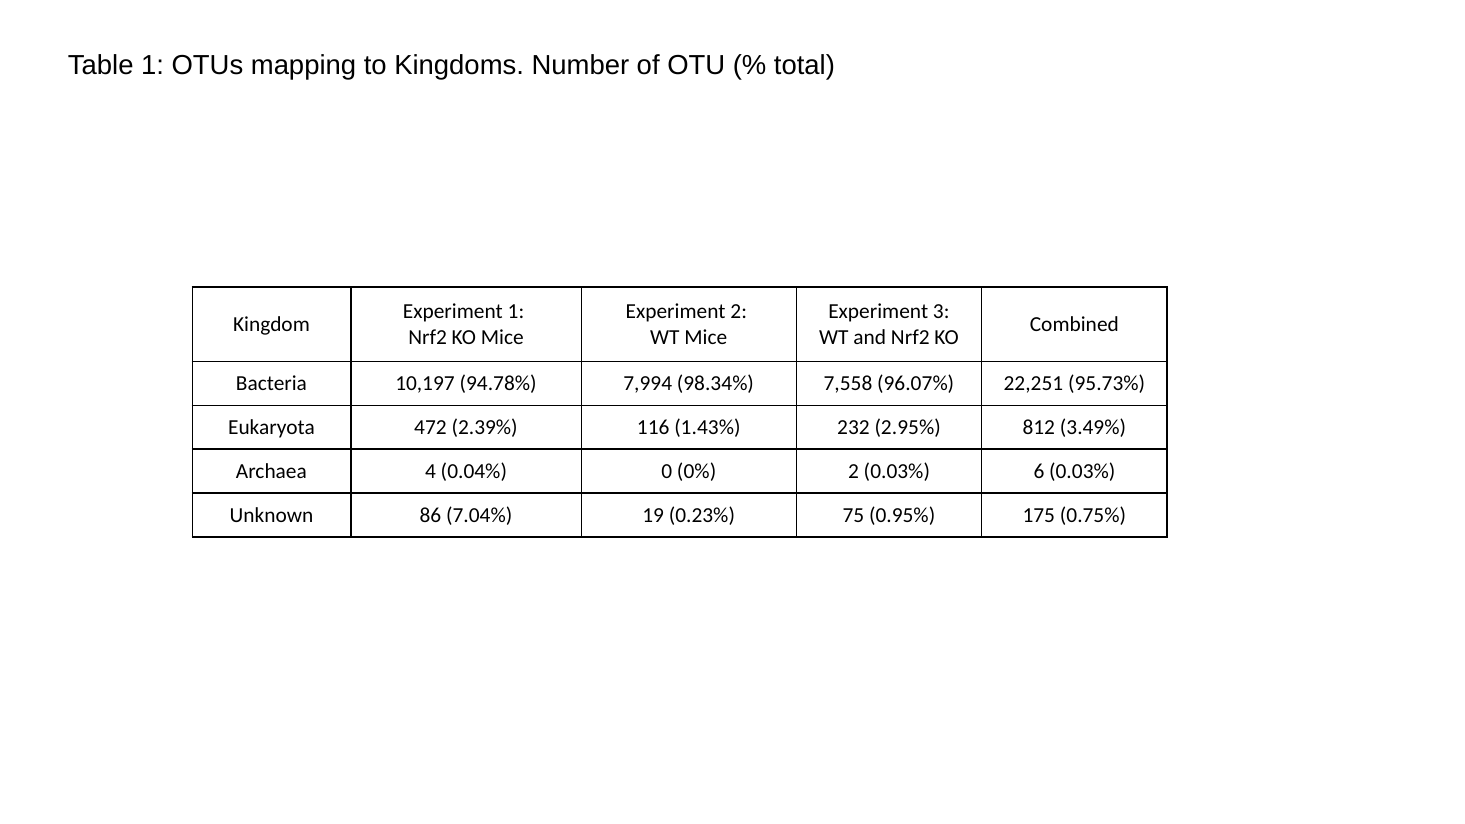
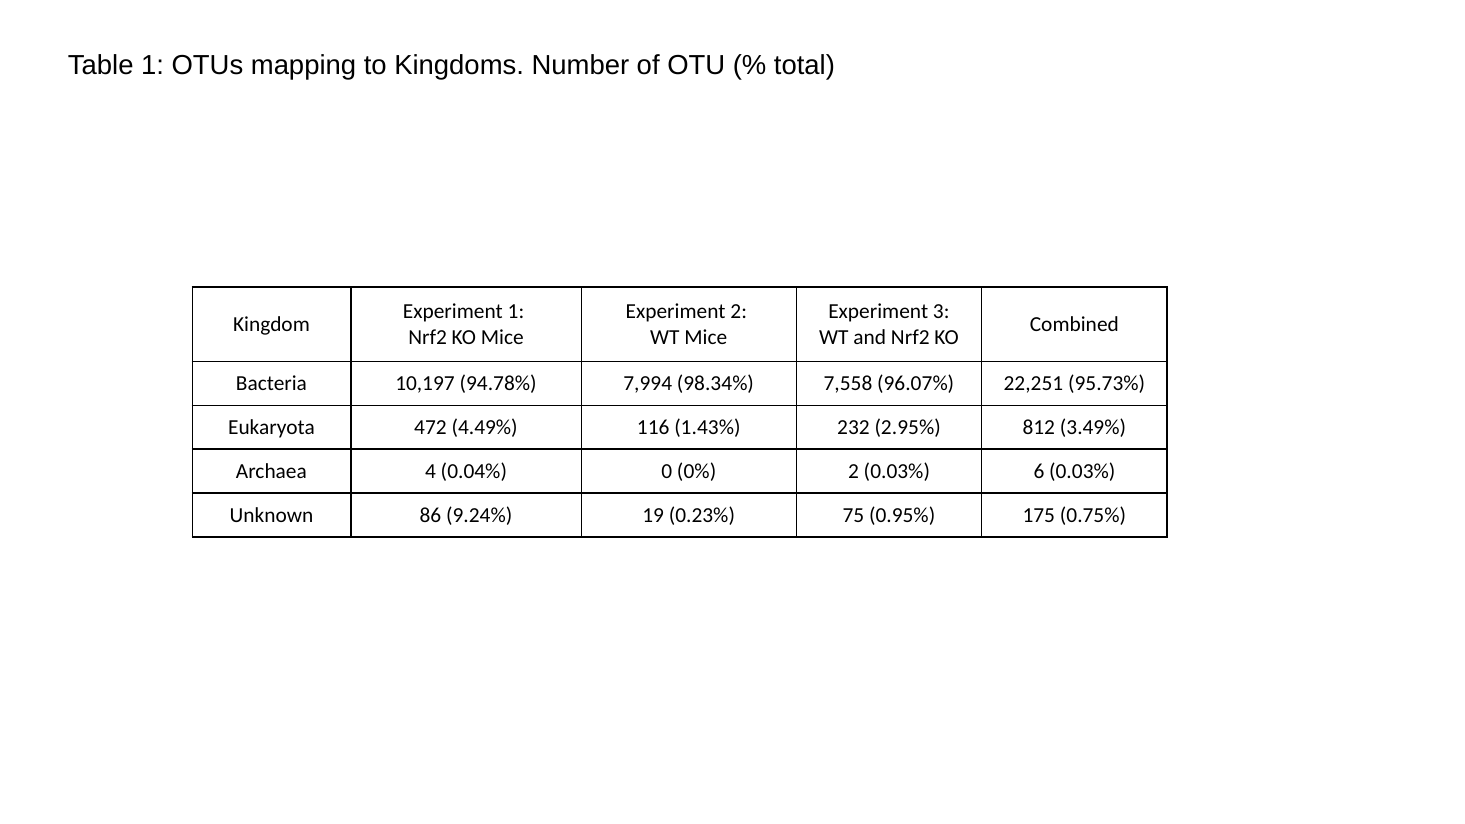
2.39%: 2.39% -> 4.49% (485, 428)
7.04%: 7.04% -> 9.24% (479, 516)
